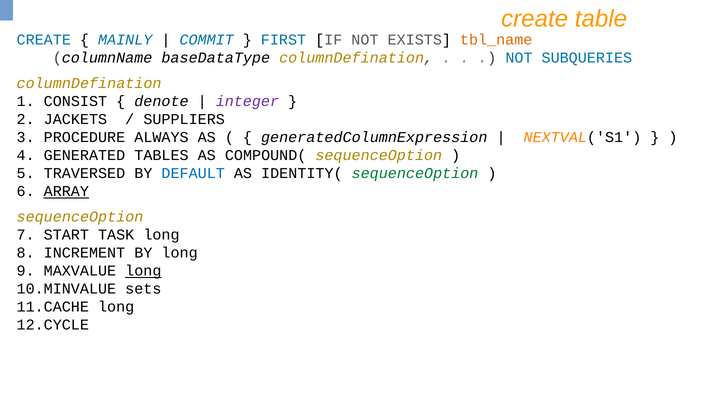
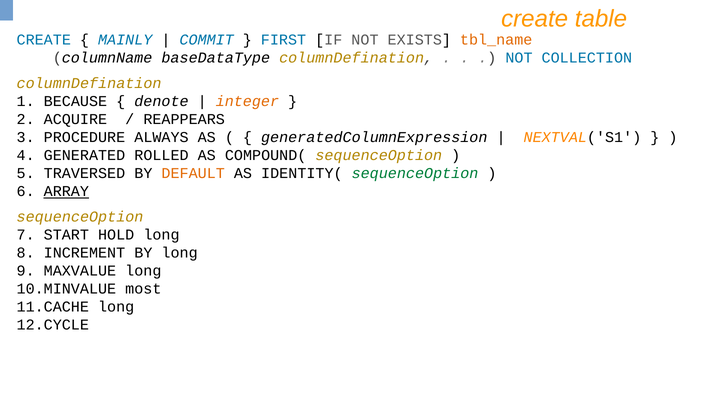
SUBQUERIES: SUBQUERIES -> COLLECTION (587, 58)
CONSIST: CONSIST -> BECAUSE (75, 101)
integer colour: purple -> orange (247, 101)
JACKETS: JACKETS -> ACQUIRE (75, 119)
SUPPLIERS: SUPPLIERS -> REAPPEARS (184, 119)
TABLES: TABLES -> ROLLED (161, 156)
DEFAULT colour: blue -> orange (193, 174)
TASK: TASK -> HOLD (116, 235)
long underline: present -> none (143, 271)
sets: sets -> most (143, 289)
